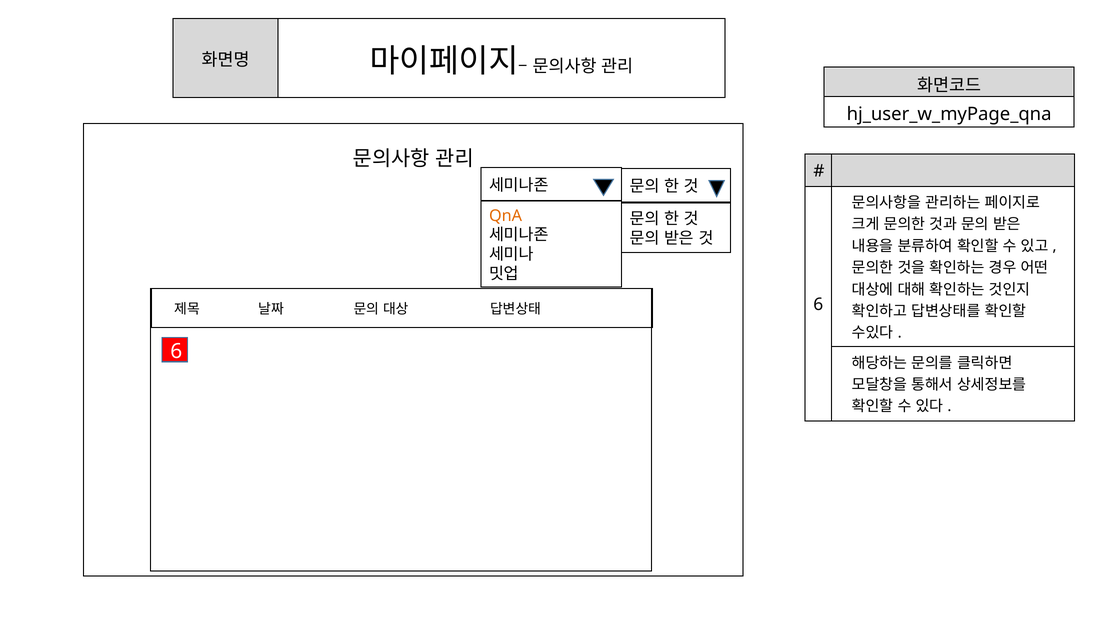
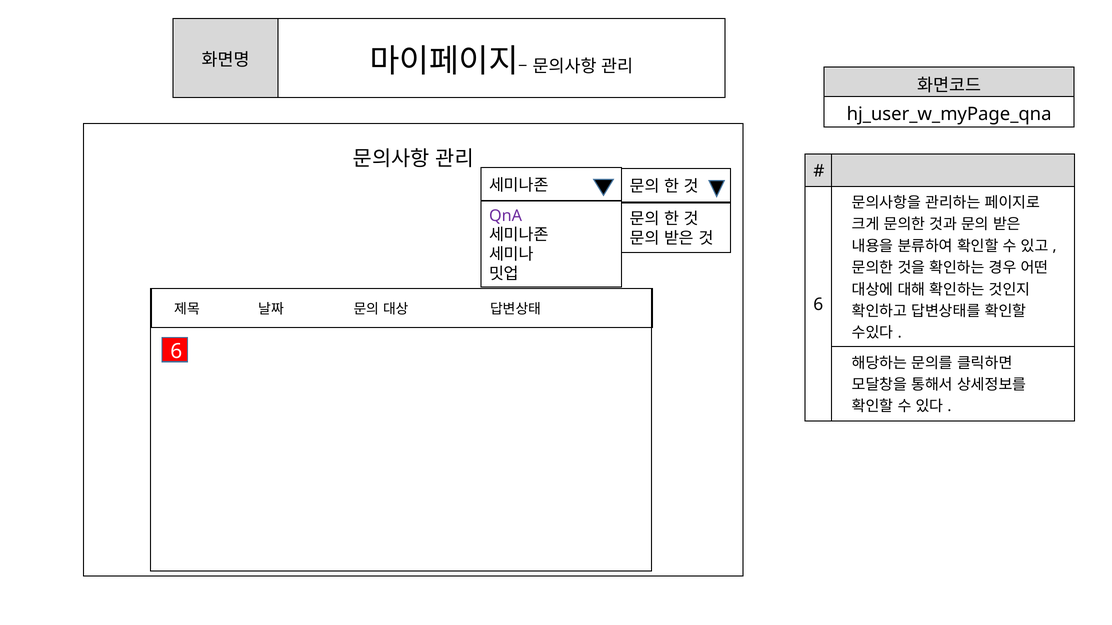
QnA colour: orange -> purple (506, 216)
